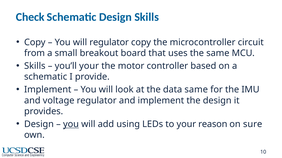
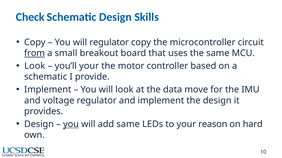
from underline: none -> present (35, 53)
Skills: Skills -> Look (35, 66)
data same: same -> move (196, 90)
add using: using -> same (128, 125)
sure: sure -> hard (253, 125)
